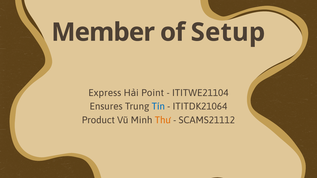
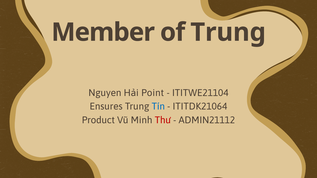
of Setup: Setup -> Trung (228, 32)
Express: Express -> Nguyen (105, 93)
Thư colour: orange -> red (163, 120)
SCAMS21112: SCAMS21112 -> ADMIN21112 (207, 120)
